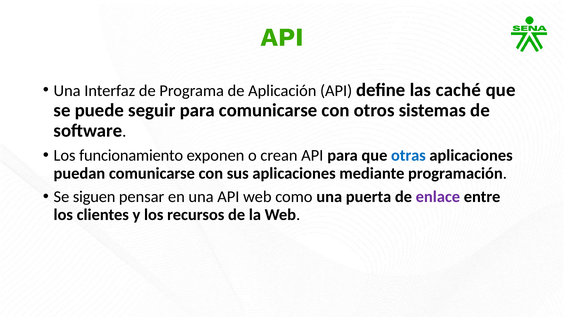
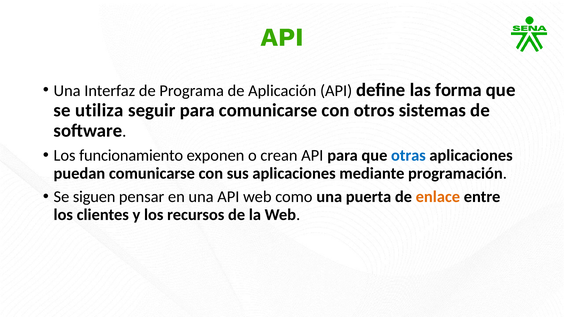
caché: caché -> forma (459, 90)
puede: puede -> utiliza (99, 110)
enlace colour: purple -> orange (438, 197)
